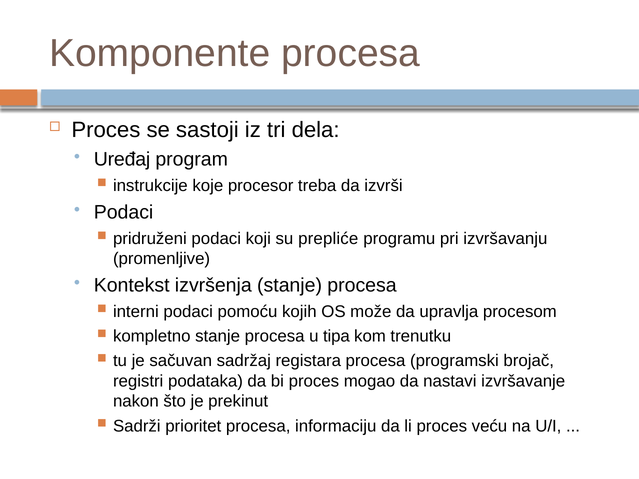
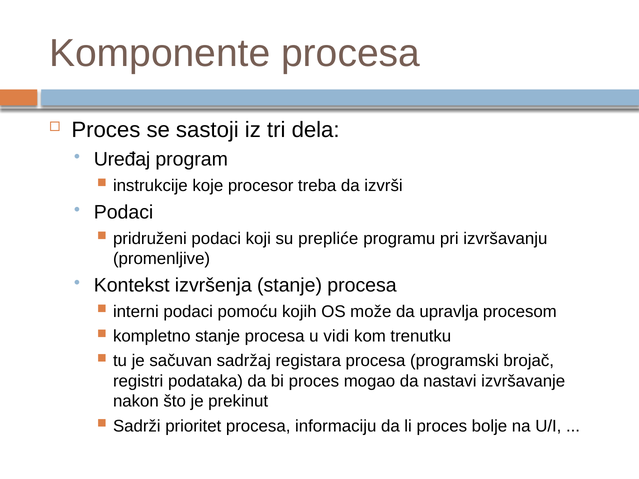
tipa: tipa -> vidi (336, 336)
veću: veću -> bolje (489, 426)
